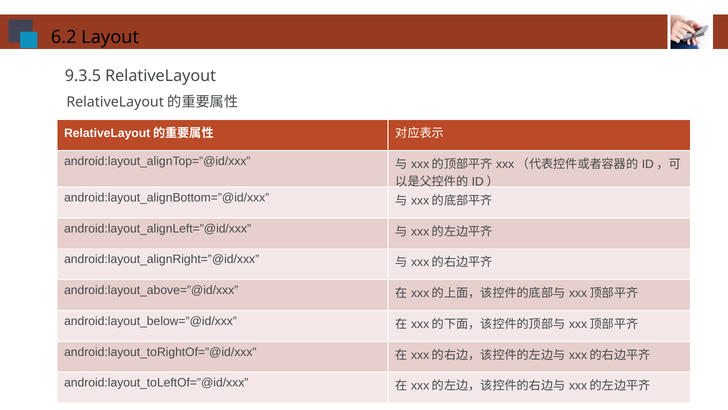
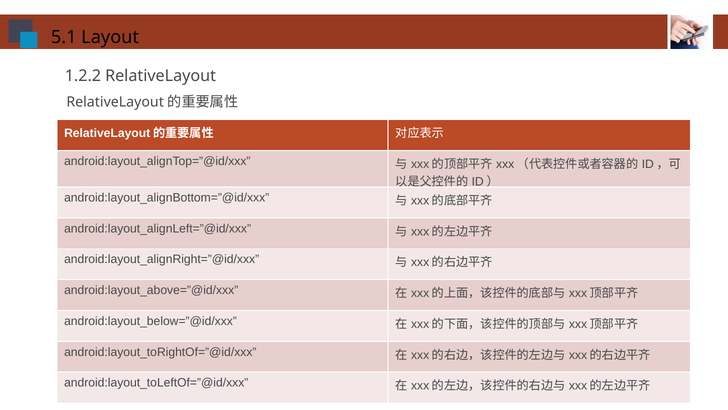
6.2: 6.2 -> 5.1 (64, 37)
9.3.5: 9.3.5 -> 1.2.2 (83, 76)
